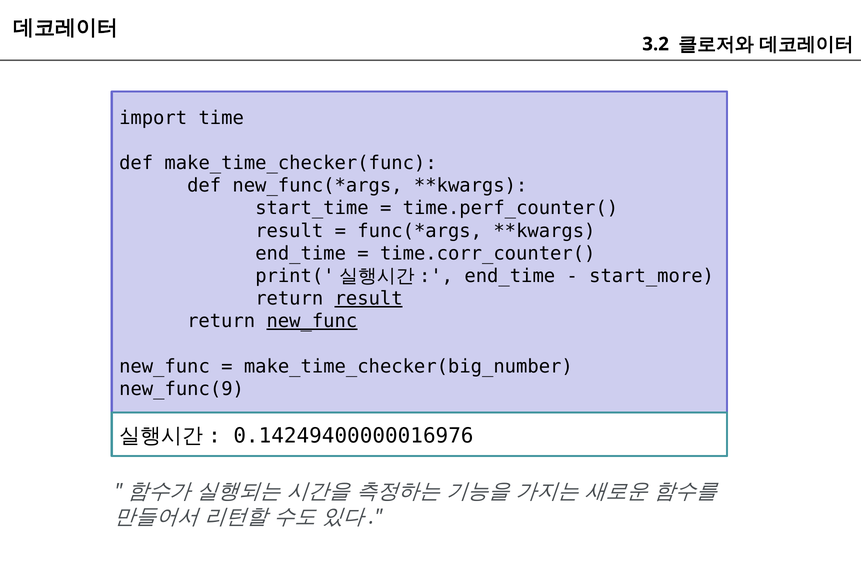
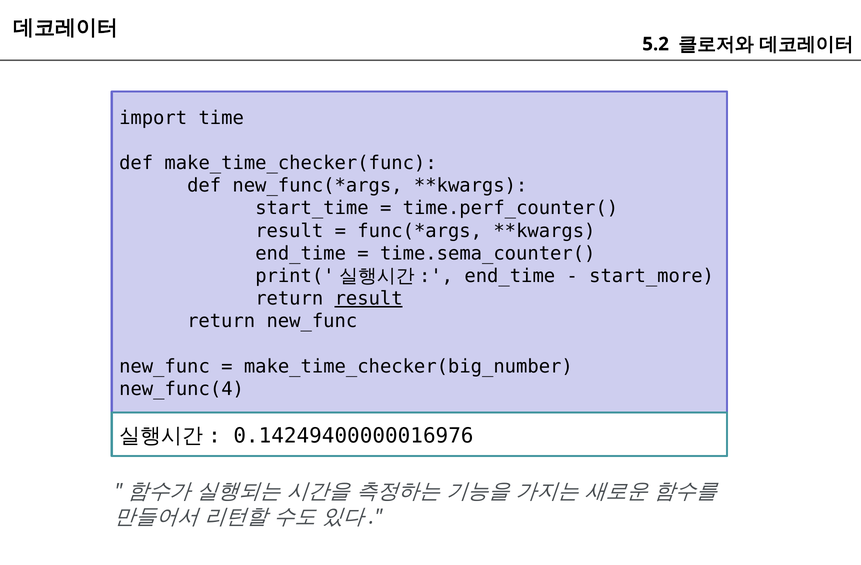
3.2: 3.2 -> 5.2 (656, 44)
time.corr_counter(: time.corr_counter( -> time.sema_counter( (488, 254)
new_func underline: present -> none (312, 321)
new_func(9: new_func(9 -> new_func(4 (182, 389)
